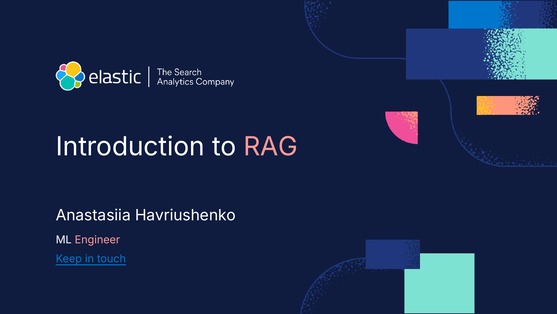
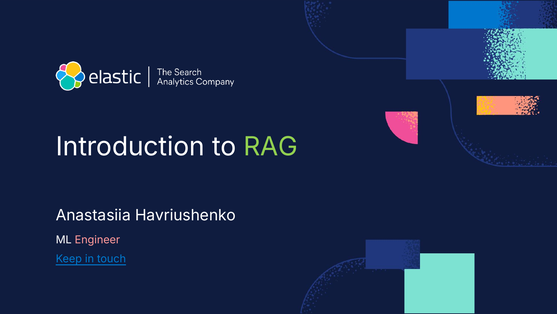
RAG colour: pink -> light green (271, 146)
